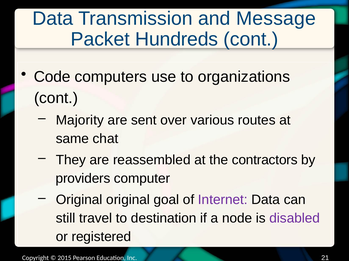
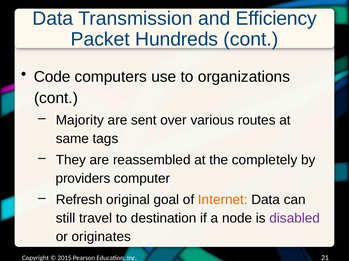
Message: Message -> Efficiency (276, 18)
chat: chat -> tags (106, 139)
contractors: contractors -> completely (265, 160)
Original: Original -> Refresh (79, 200)
Internet colour: purple -> orange (223, 200)
registered: registered -> originates (101, 237)
